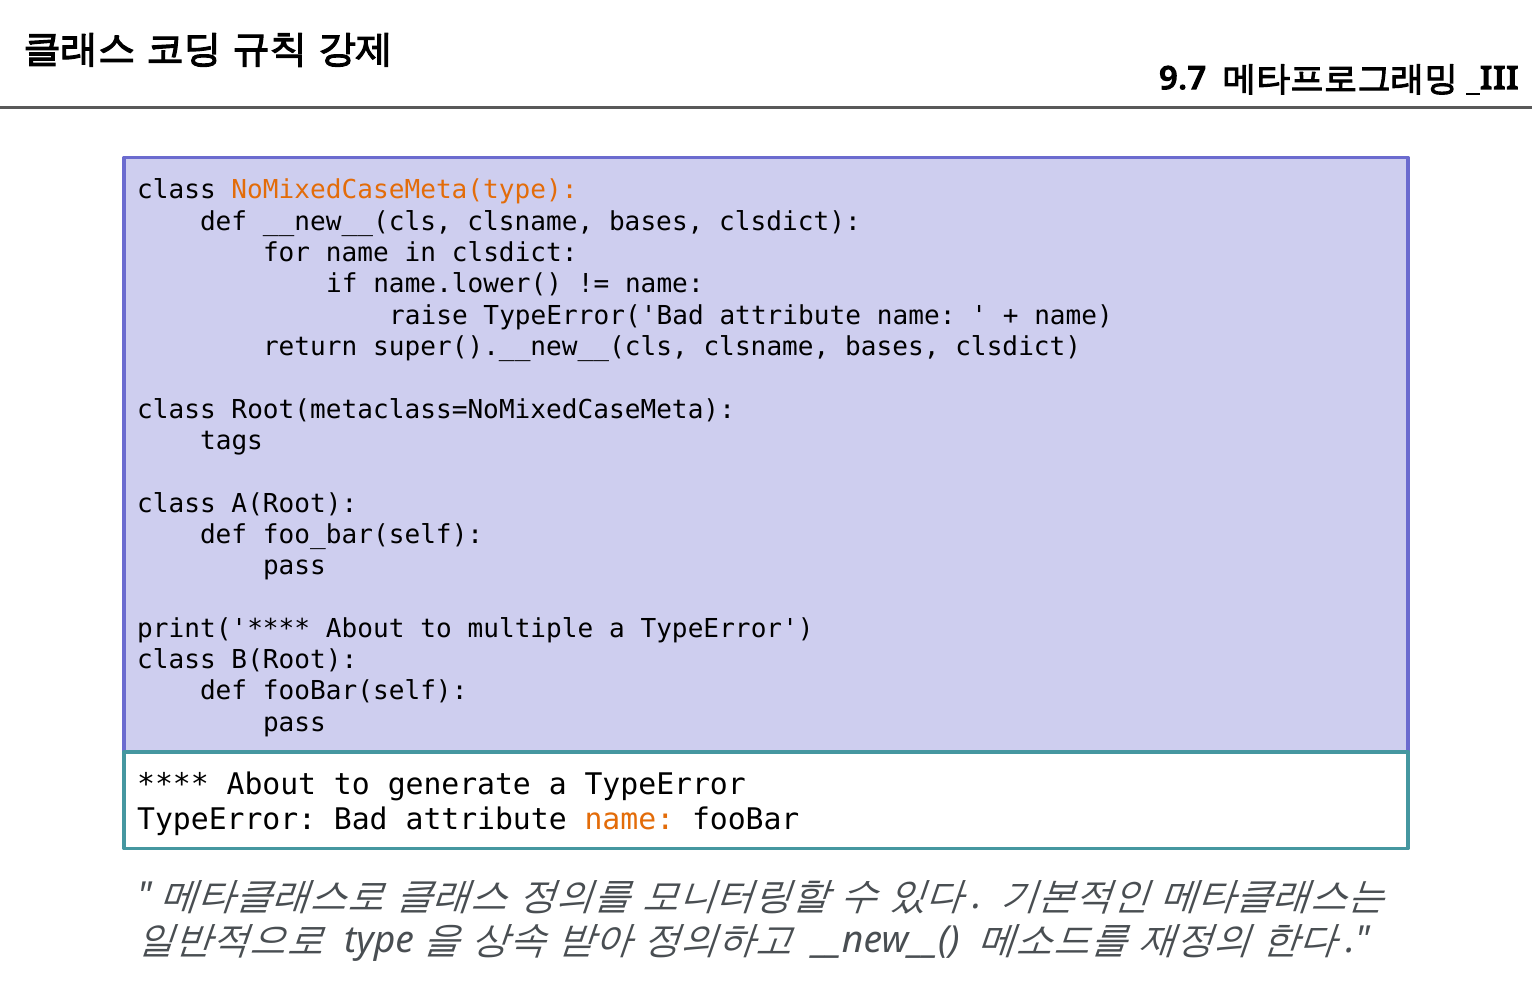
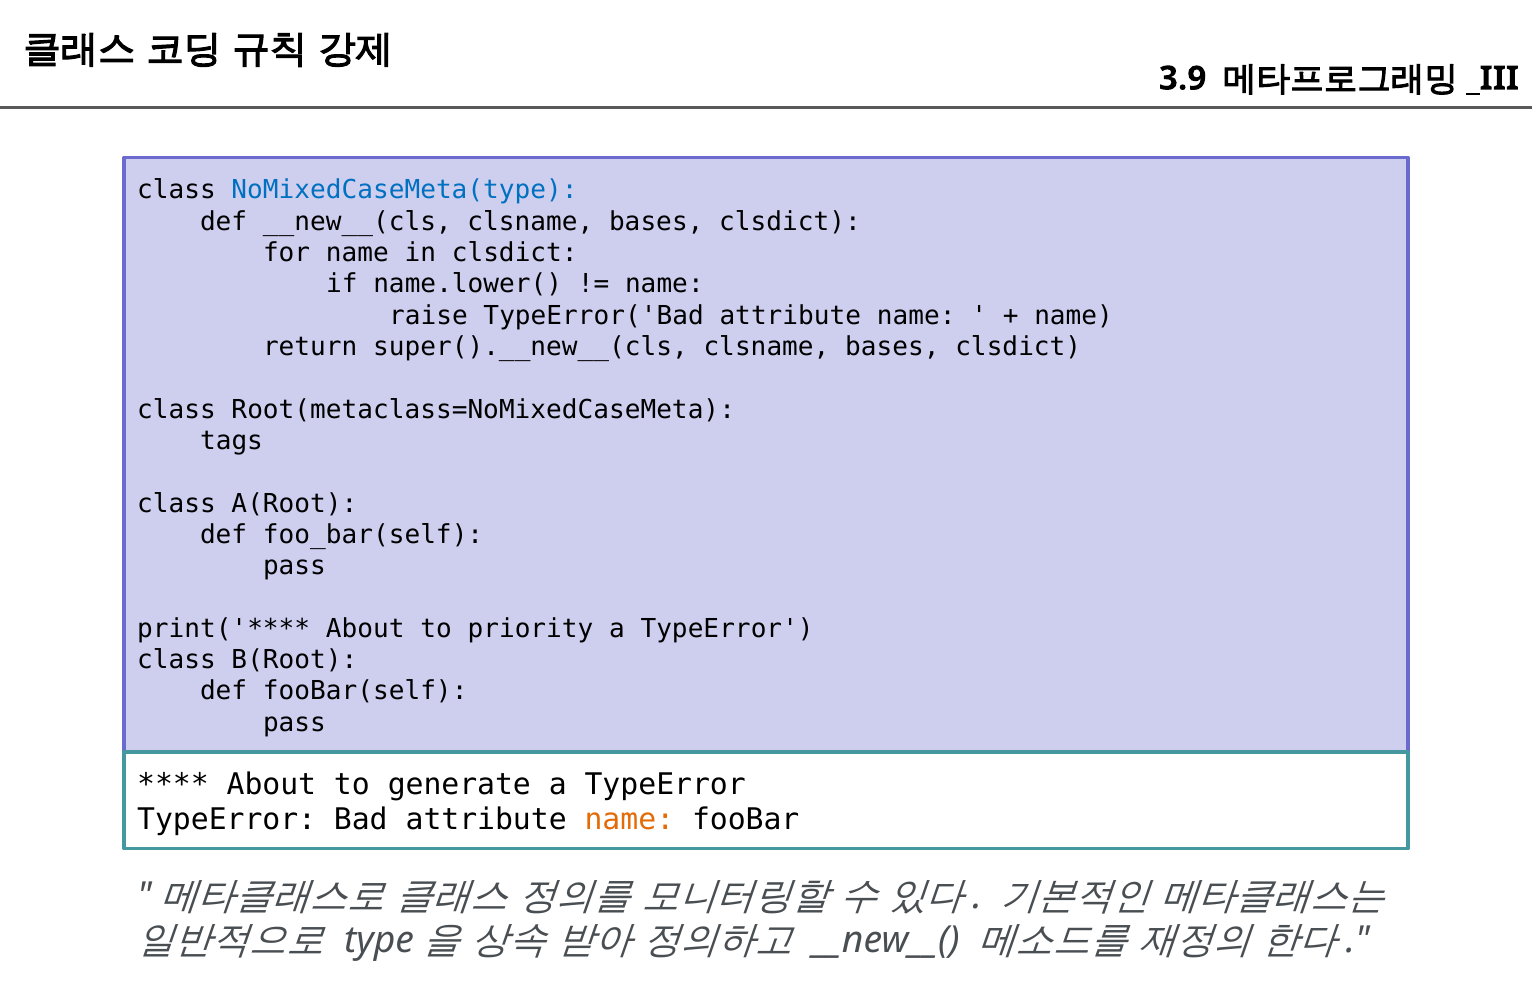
9.7: 9.7 -> 3.9 (1183, 79)
NoMixedCaseMeta(type colour: orange -> blue (405, 190)
multiple: multiple -> priority (530, 629)
